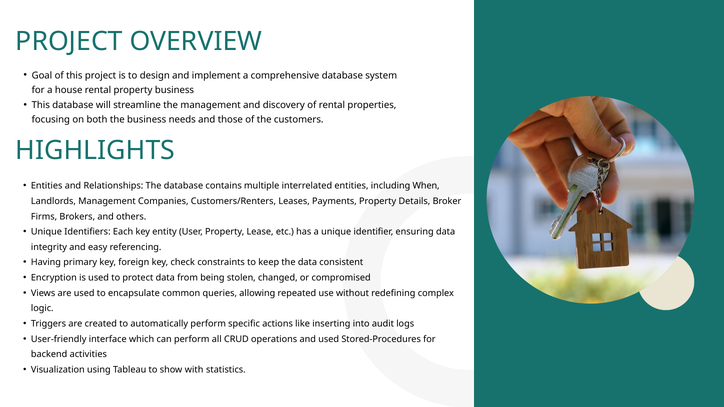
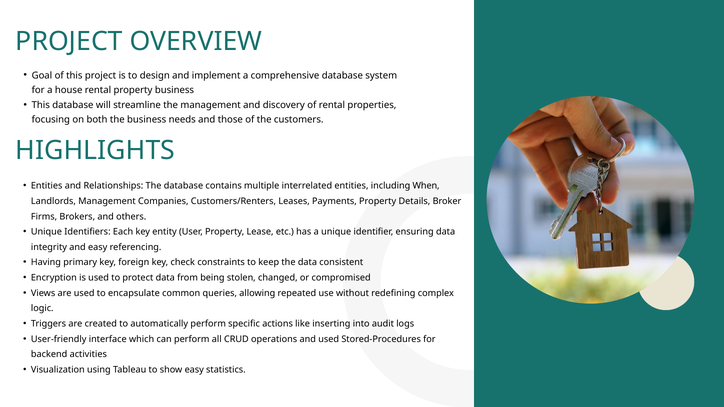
show with: with -> easy (194, 370)
